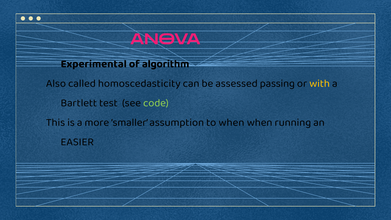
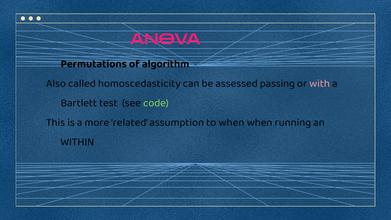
Experimental: Experimental -> Permutations (94, 64)
with colour: yellow -> pink (320, 83)
’smaller: ’smaller -> ’related (130, 122)
EASIER: EASIER -> WITHIN (77, 142)
